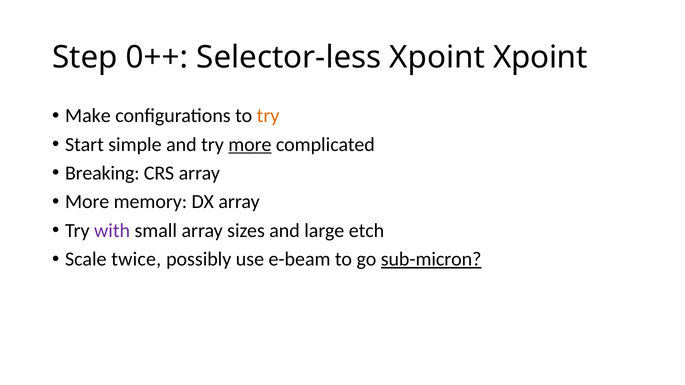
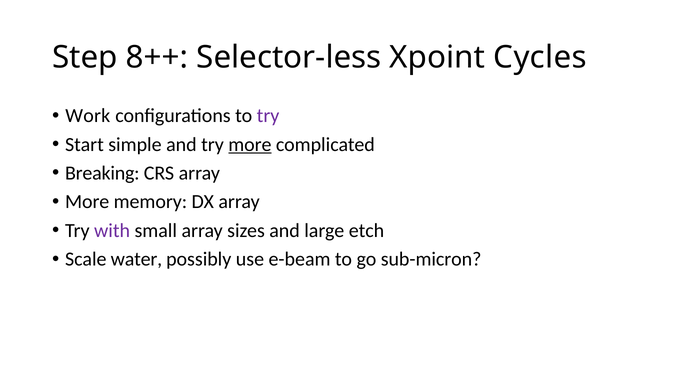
0++: 0++ -> 8++ (157, 58)
Xpoint Xpoint: Xpoint -> Cycles (540, 58)
Make: Make -> Work (88, 116)
try colour: orange -> purple (268, 116)
twice: twice -> water (136, 259)
sub-micron underline: present -> none (431, 259)
